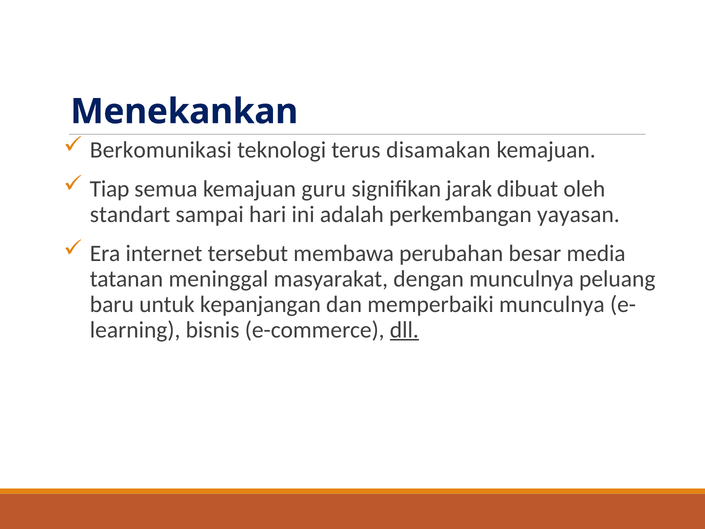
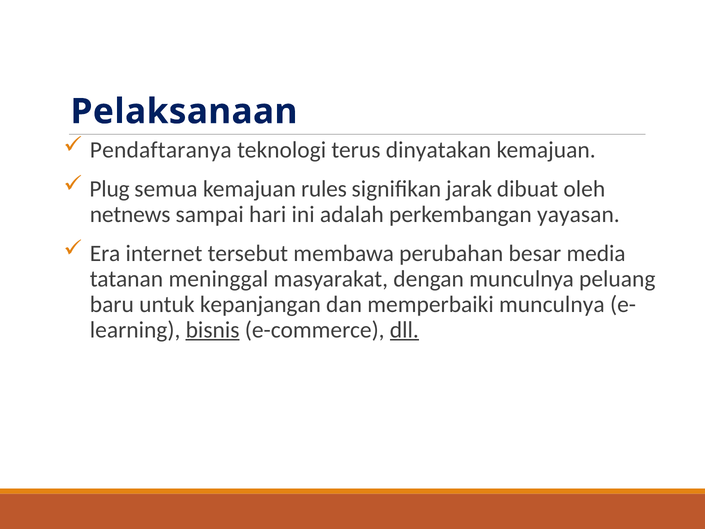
Menekankan: Menekankan -> Pelaksanaan (184, 112)
Berkomunikasi: Berkomunikasi -> Pendaftaranya (161, 150)
disamakan: disamakan -> dinyatakan (438, 150)
Tiap: Tiap -> Plug (110, 189)
guru: guru -> rules (324, 189)
standart: standart -> netnews (130, 214)
bisnis underline: none -> present (213, 330)
